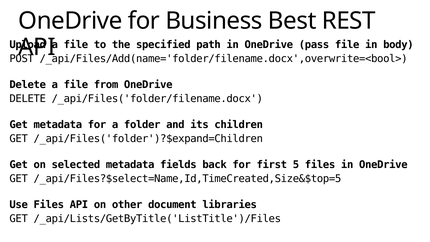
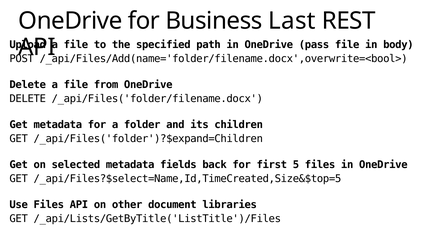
Best: Best -> Last (292, 21)
